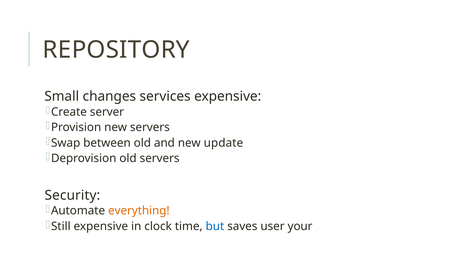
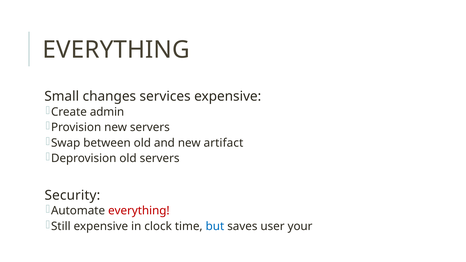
REPOSITORY: REPOSITORY -> EVERYTHING (116, 50)
server: server -> admin (107, 112)
update: update -> artifact (223, 143)
everything colour: orange -> red (139, 211)
